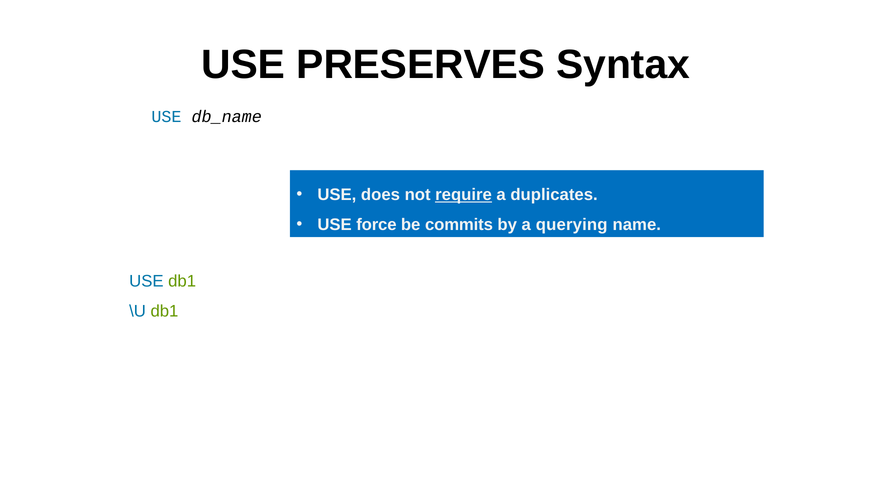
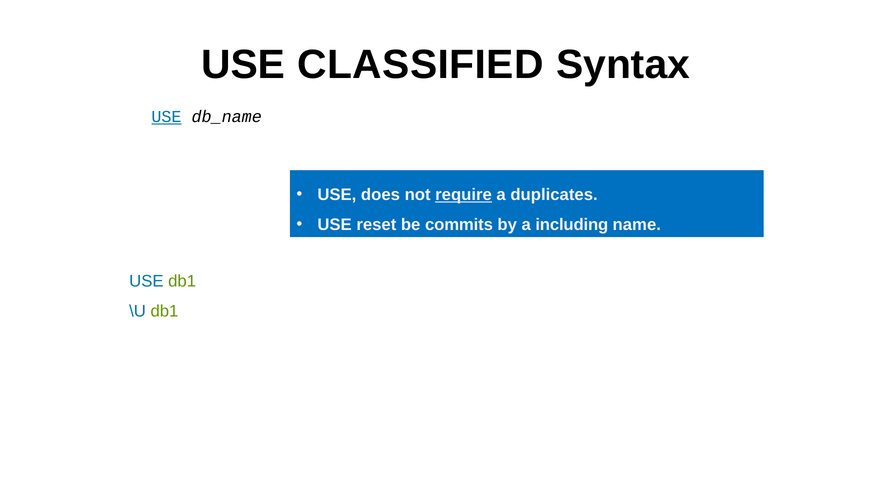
PRESERVES: PRESERVES -> CLASSIFIED (420, 65)
USE underline: none -> present (166, 117)
force: force -> reset (376, 225)
querying: querying -> including (572, 225)
